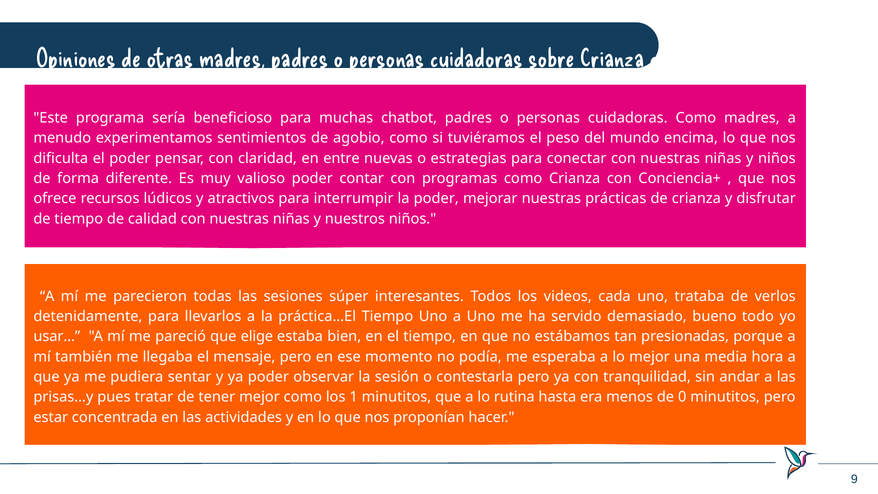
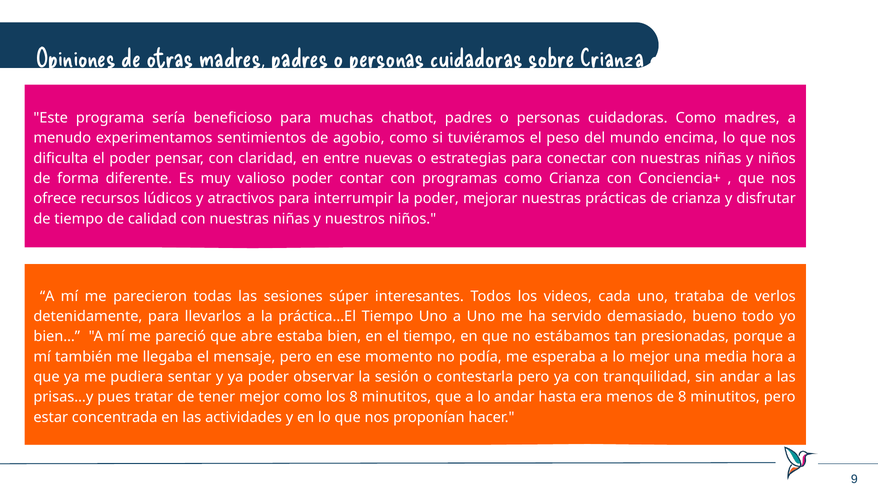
usar…: usar… -> bien… (57, 337)
elige: elige -> abre (257, 337)
los 1: 1 -> 8 (354, 397)
lo rutina: rutina -> andar (514, 397)
de 0: 0 -> 8 (682, 397)
